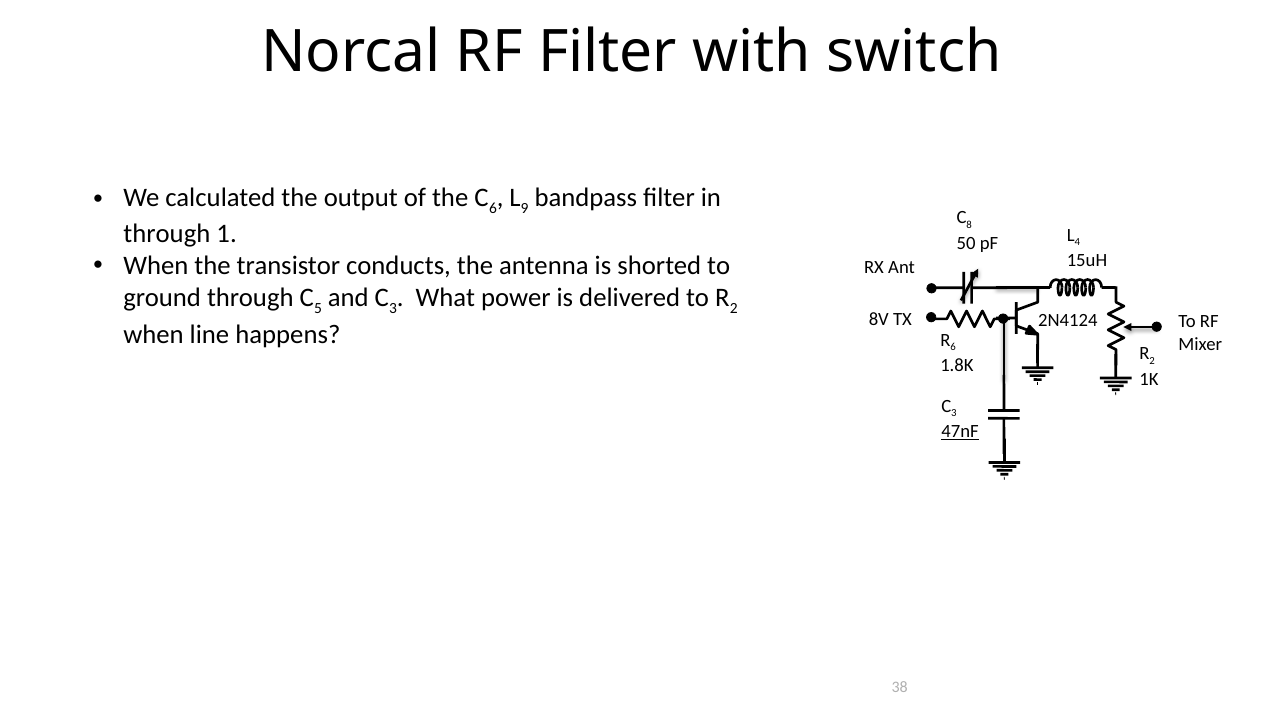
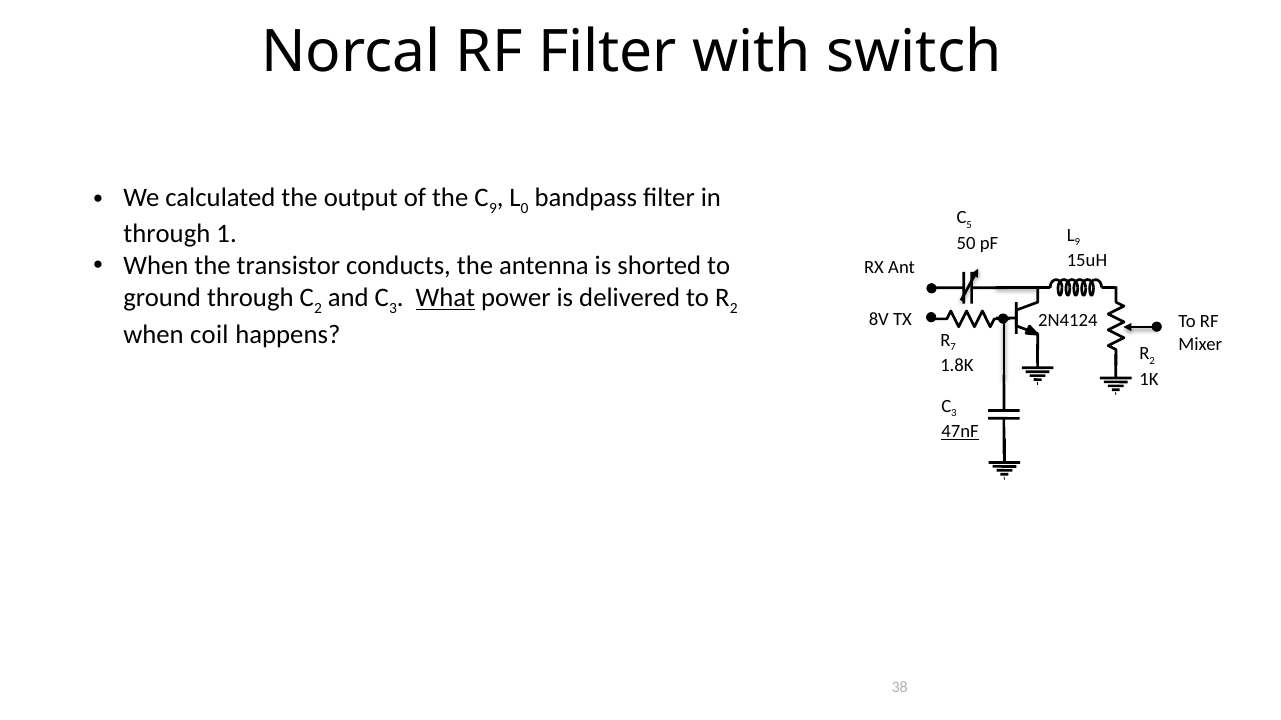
6: 6 -> 9 (493, 208)
9: 9 -> 0 (525, 208)
8: 8 -> 5 (969, 225)
4: 4 -> 9 (1077, 242)
5: 5 -> 2 (318, 309)
What underline: none -> present (445, 298)
line: line -> coil (209, 335)
6: 6 -> 7 (953, 347)
